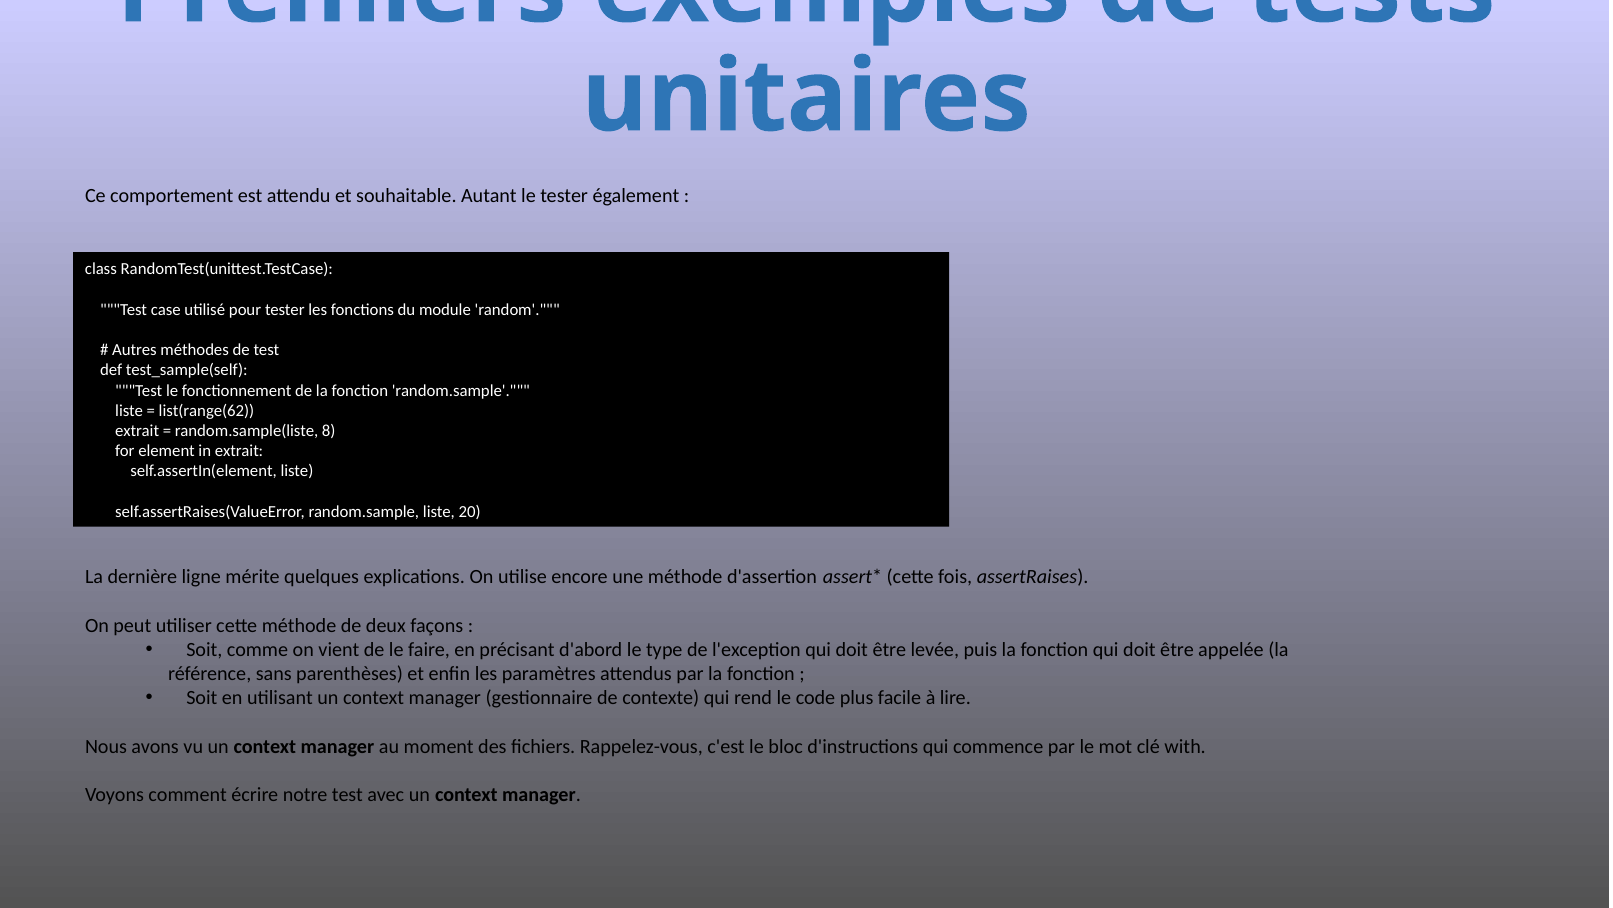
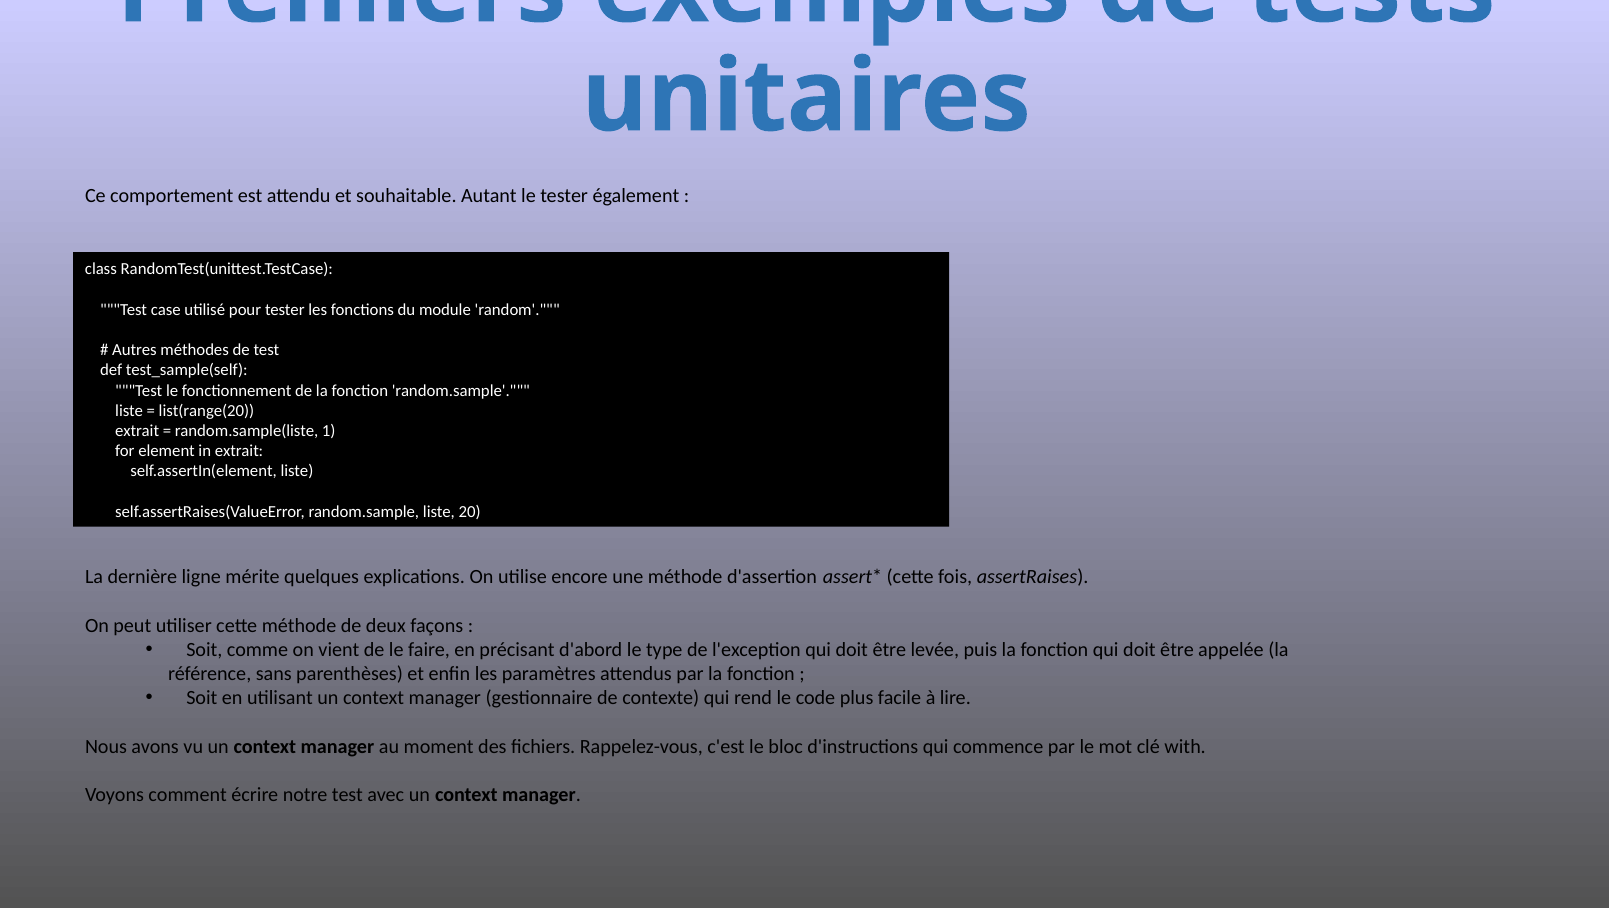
list(range(62: list(range(62 -> list(range(20 (206, 410)
8: 8 -> 1 (329, 431)
